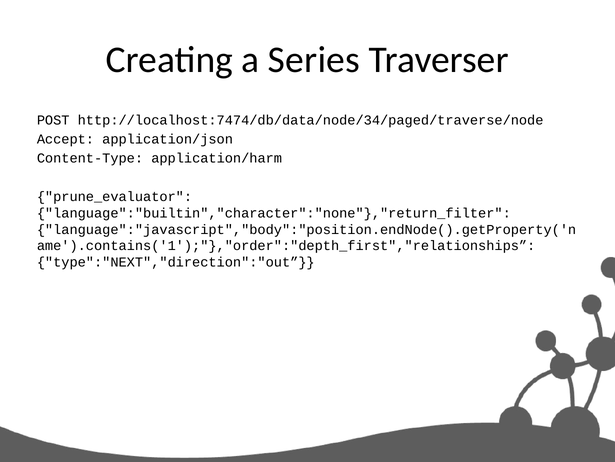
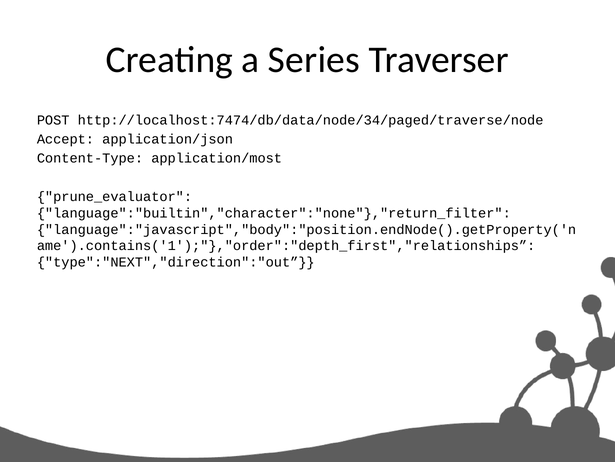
application/harm: application/harm -> application/most (217, 158)
